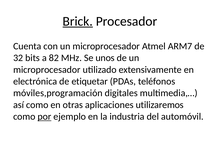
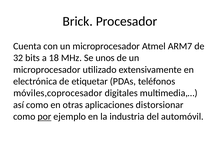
Brick underline: present -> none (78, 21)
82: 82 -> 18 (54, 58)
móviles,programación: móviles,programación -> móviles,coprocesador (58, 93)
utilizaremos: utilizaremos -> distorsionar (160, 105)
